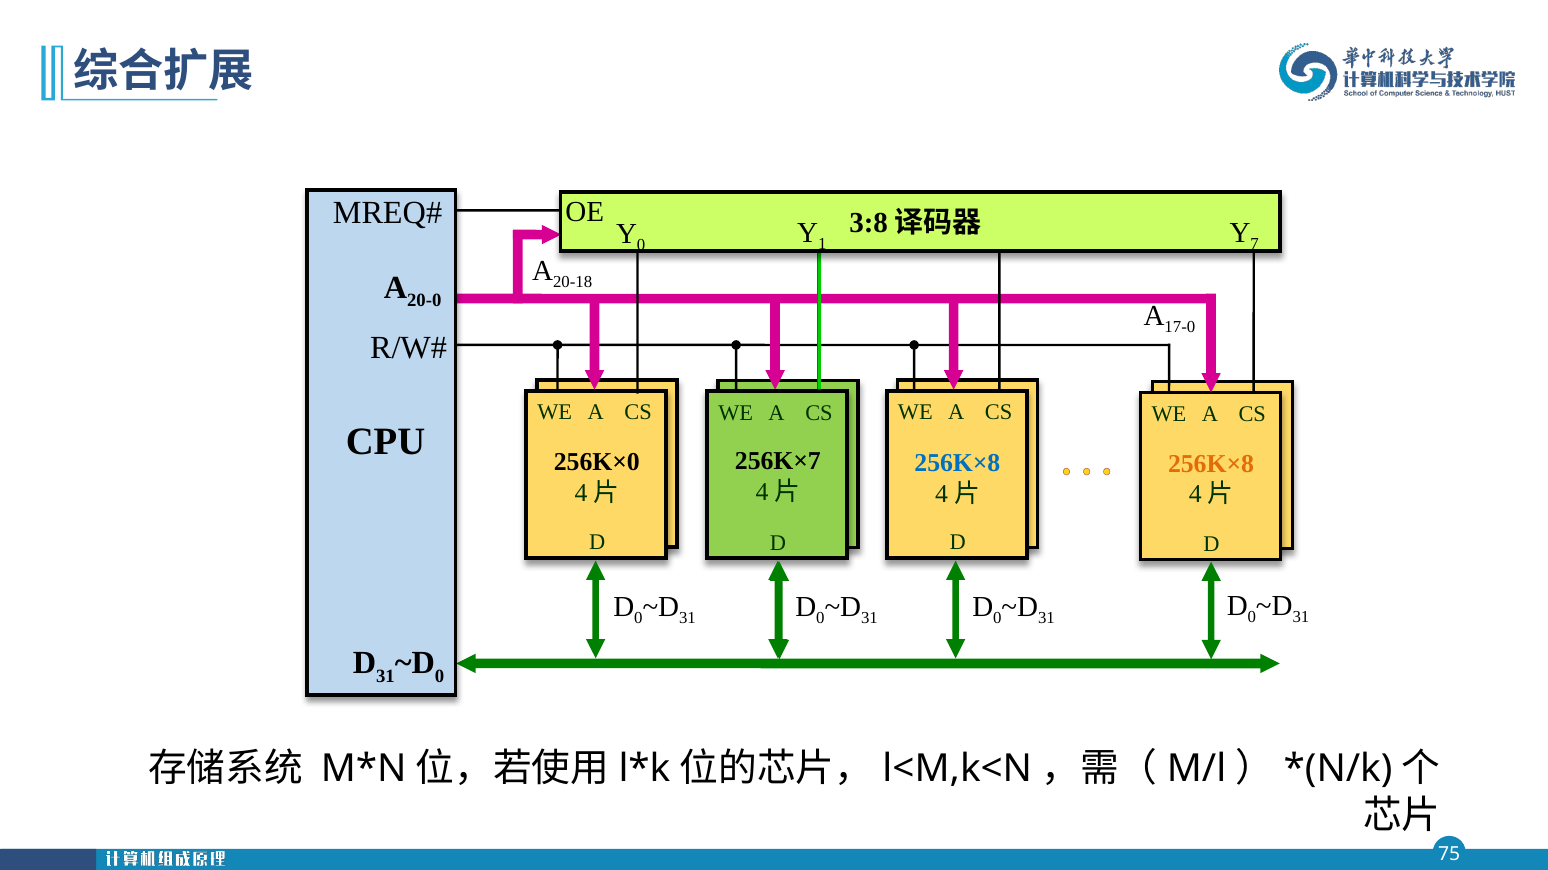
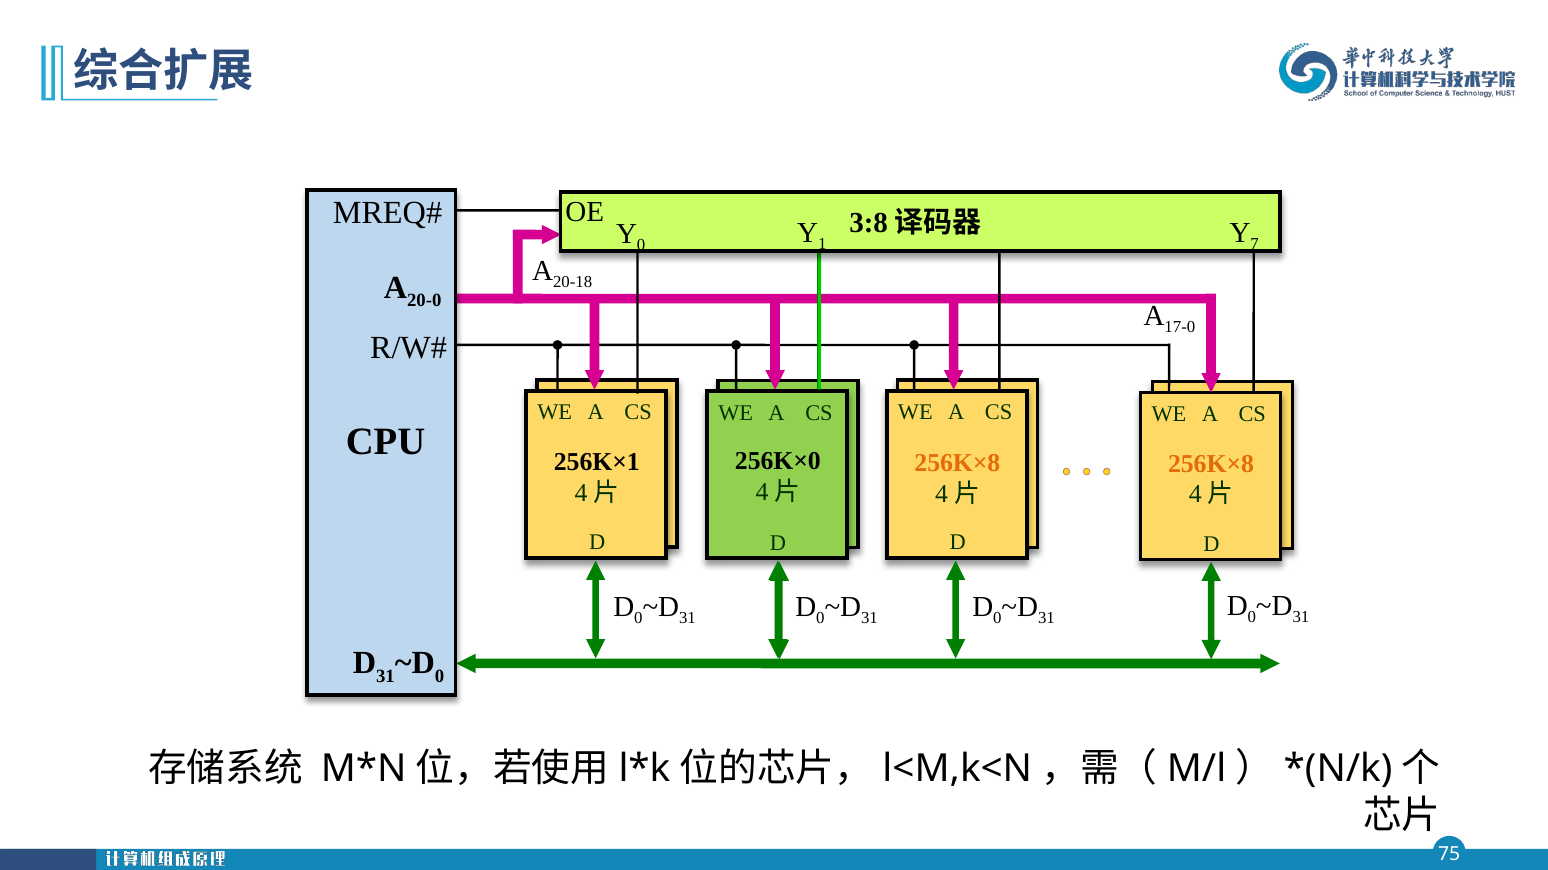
256K×7: 256K×7 -> 256K×0 (778, 462)
256K×0: 256K×0 -> 256K×1 (597, 463)
256K×8 colour: blue -> orange (957, 464)
